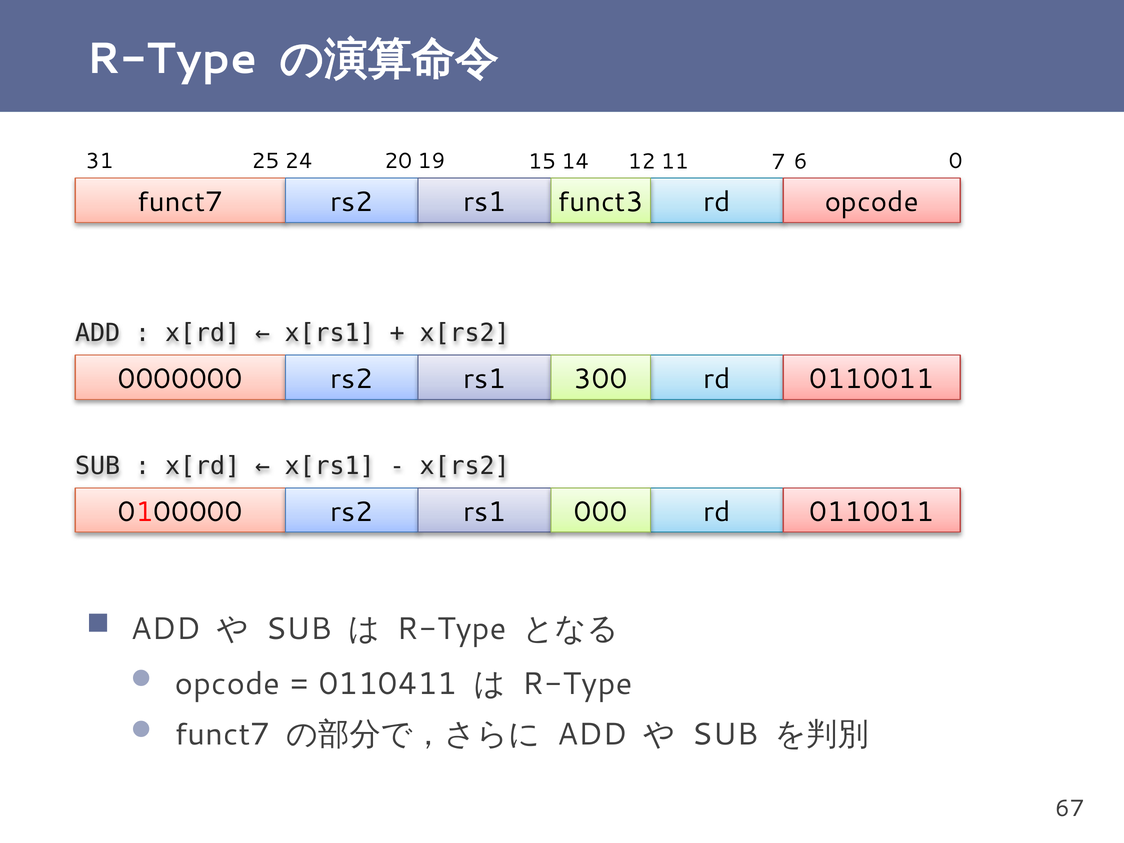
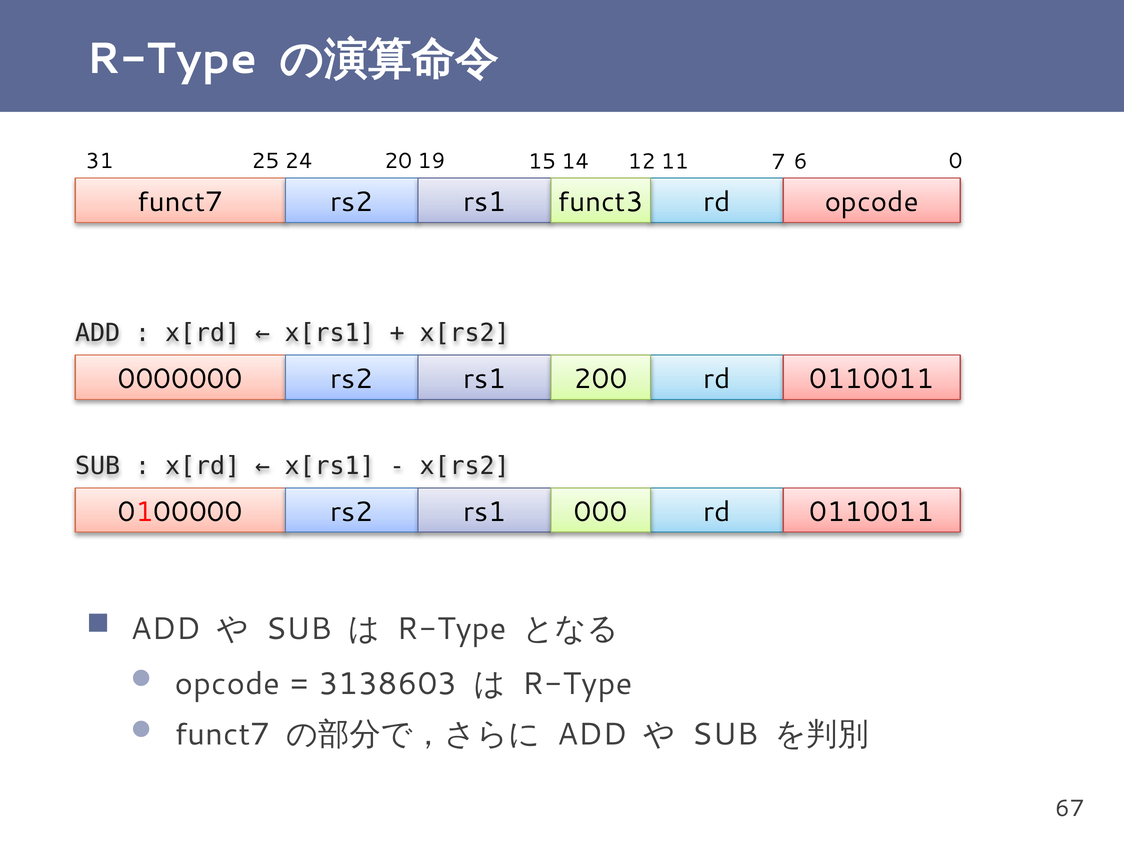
300: 300 -> 200 (601, 379)
0110411: 0110411 -> 3138603 (388, 684)
